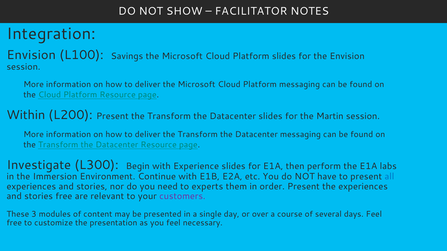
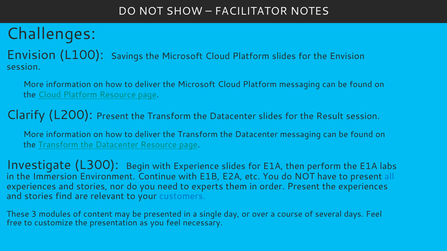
Integration: Integration -> Challenges (51, 34)
Within: Within -> Clarify (26, 115)
Martin: Martin -> Result (330, 116)
stories free: free -> find (64, 197)
customers colour: purple -> blue (182, 197)
